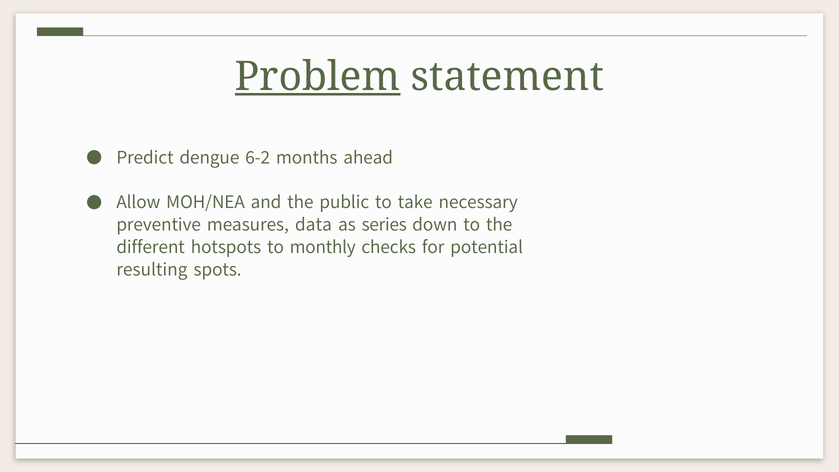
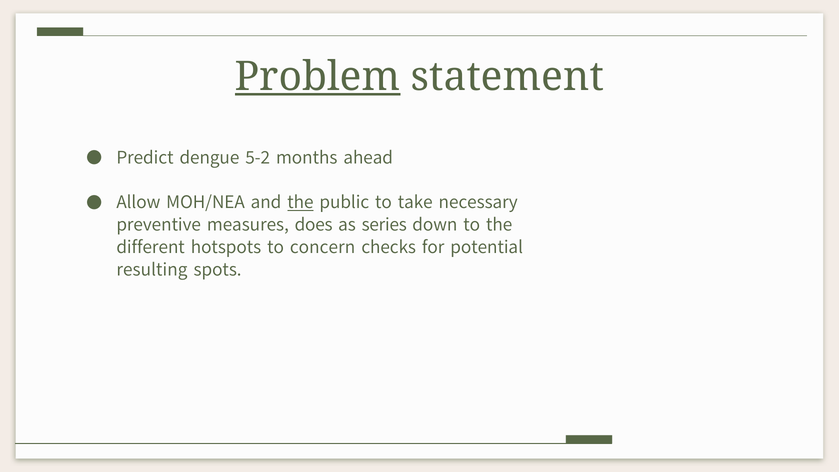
6-2: 6-2 -> 5-2 (258, 158)
the underline: none -> present (300, 202)
data: data -> does (314, 225)
monthly: monthly -> concern (323, 247)
